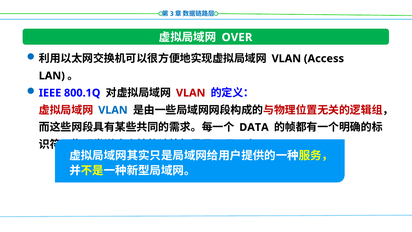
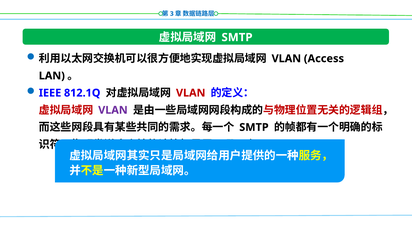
OVER: OVER -> SMTP (237, 37)
800.1Q: 800.1Q -> 812.1Q (82, 93)
VLAN colour: blue -> purple (113, 110)
DATA: DATA -> SMTP (254, 127)
